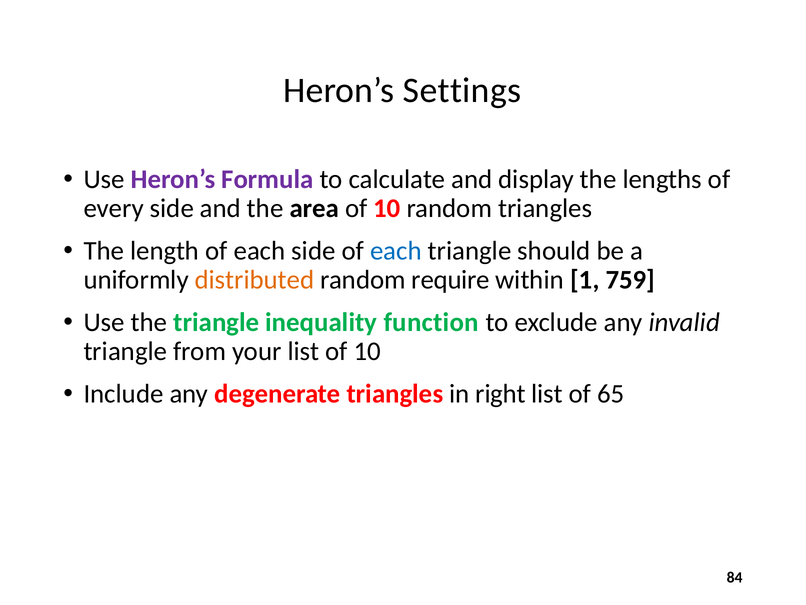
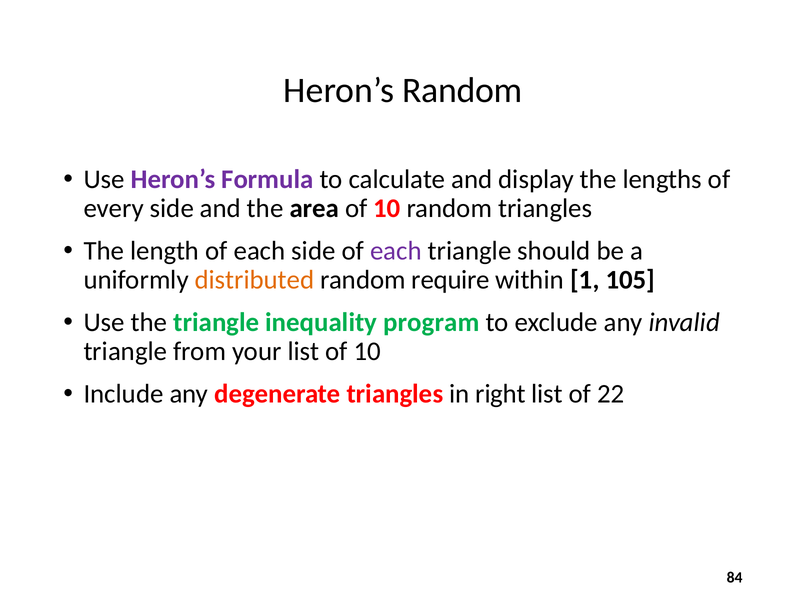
Heron’s Settings: Settings -> Random (462, 90)
each colour: blue -> purple (396, 251)
759: 759 -> 105 (630, 280)
function: function -> program (431, 322)
65: 65 -> 22 (611, 394)
